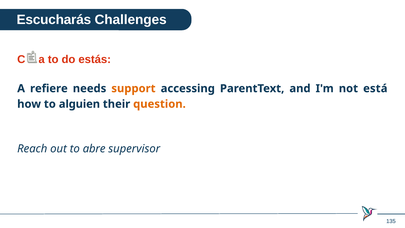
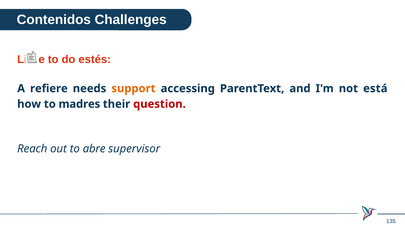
Escucharás: Escucharás -> Contenidos (54, 20)
Cada: Cada -> Libre (31, 59)
estás: estás -> estés (95, 59)
alguien: alguien -> madres (79, 104)
question colour: orange -> red (159, 104)
